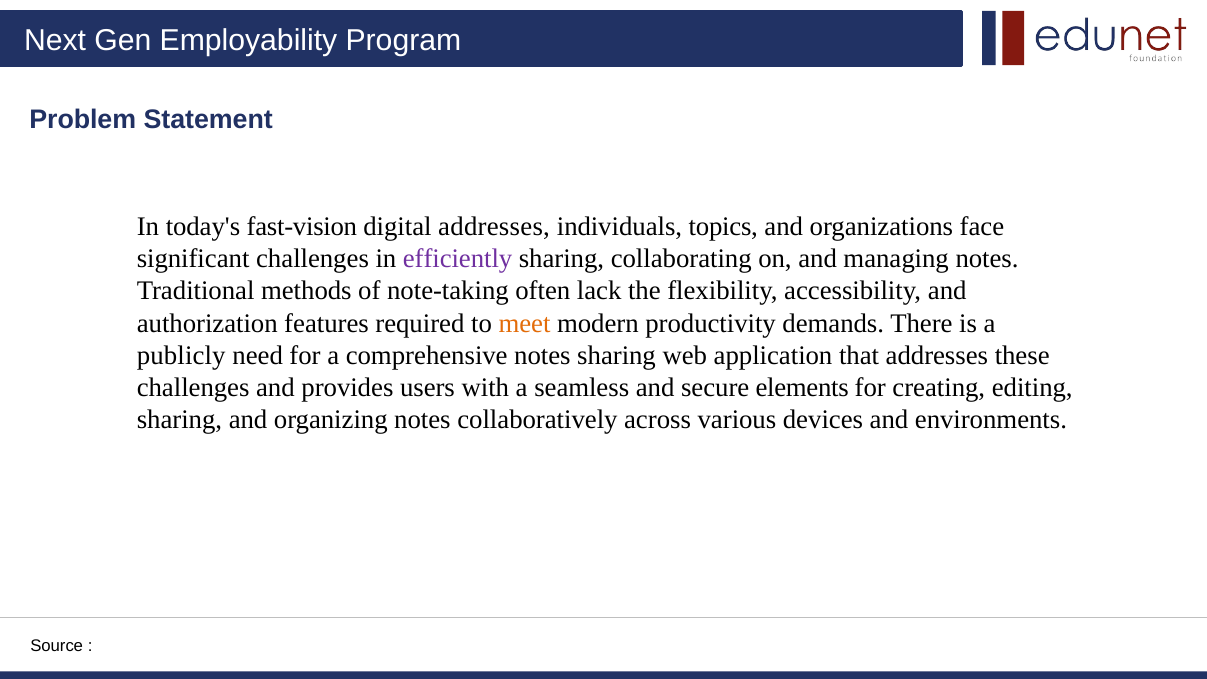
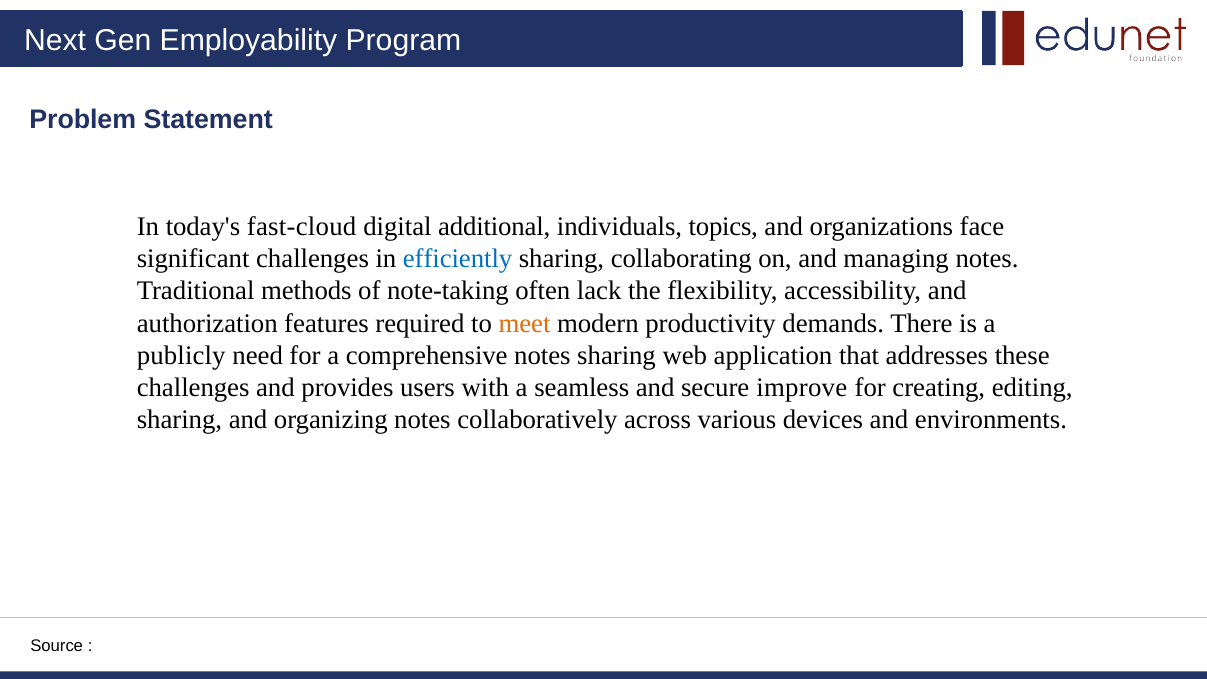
fast-vision: fast-vision -> fast-cloud (302, 227)
digital addresses: addresses -> additional (494, 227)
efficiently colour: purple -> blue (458, 259)
elements: elements -> improve (802, 388)
